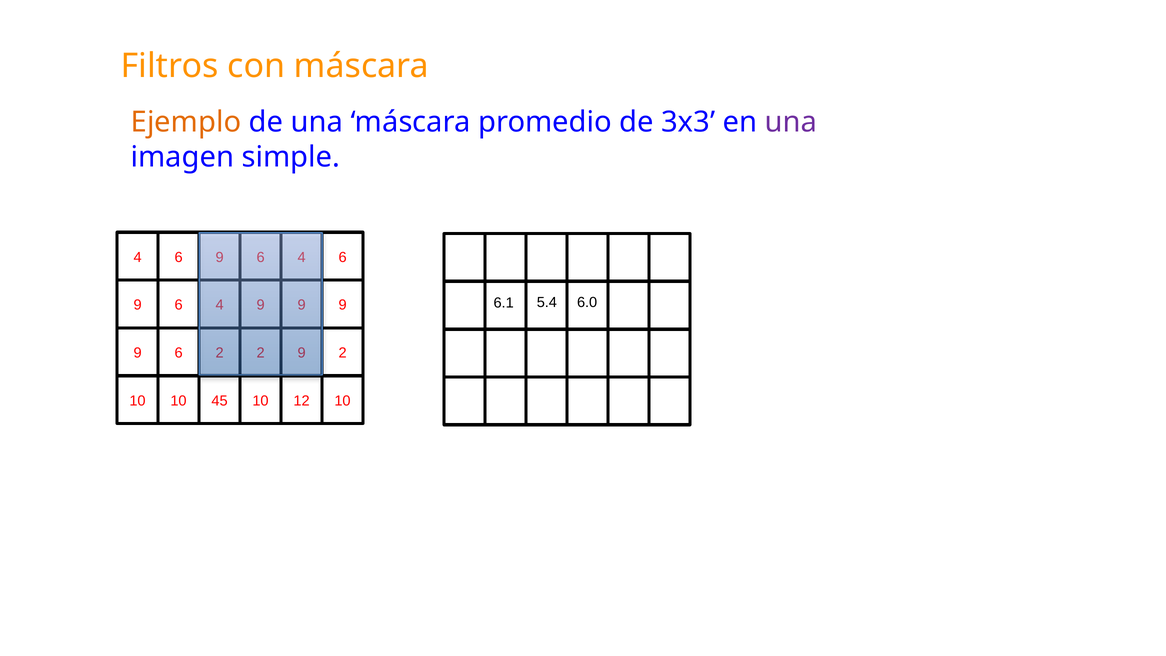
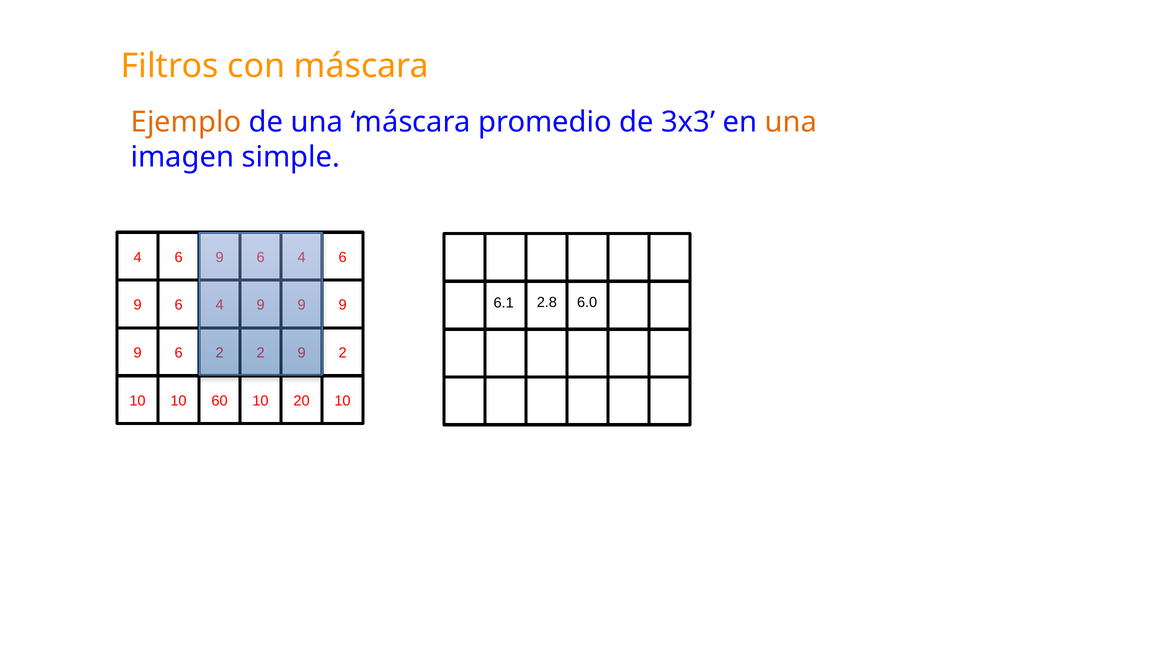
una colour: purple -> orange (791, 122)
5.4: 5.4 -> 2.8 (547, 302)
45: 45 -> 60 (220, 401)
12: 12 -> 20 (302, 401)
